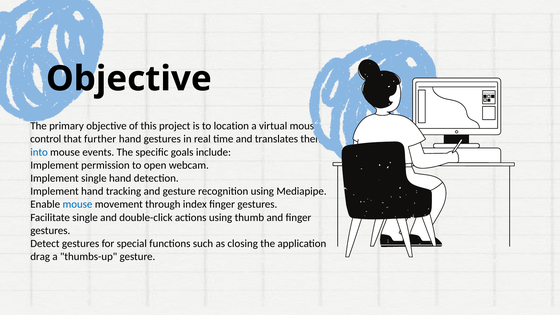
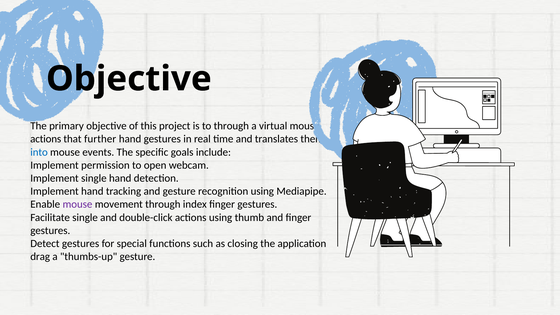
to location: location -> through (231, 126)
control: control -> actions (46, 139)
mouse colour: blue -> purple (77, 204)
